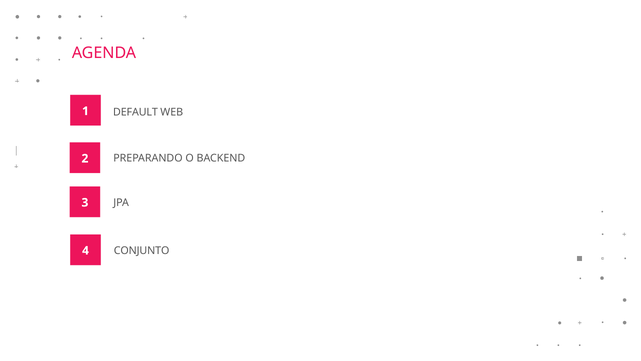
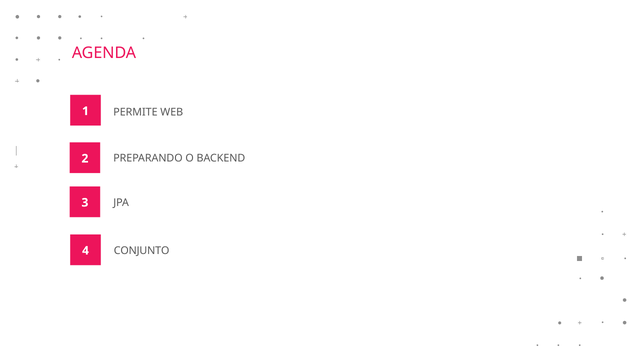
DEFAULT: DEFAULT -> PERMITE (135, 112)
